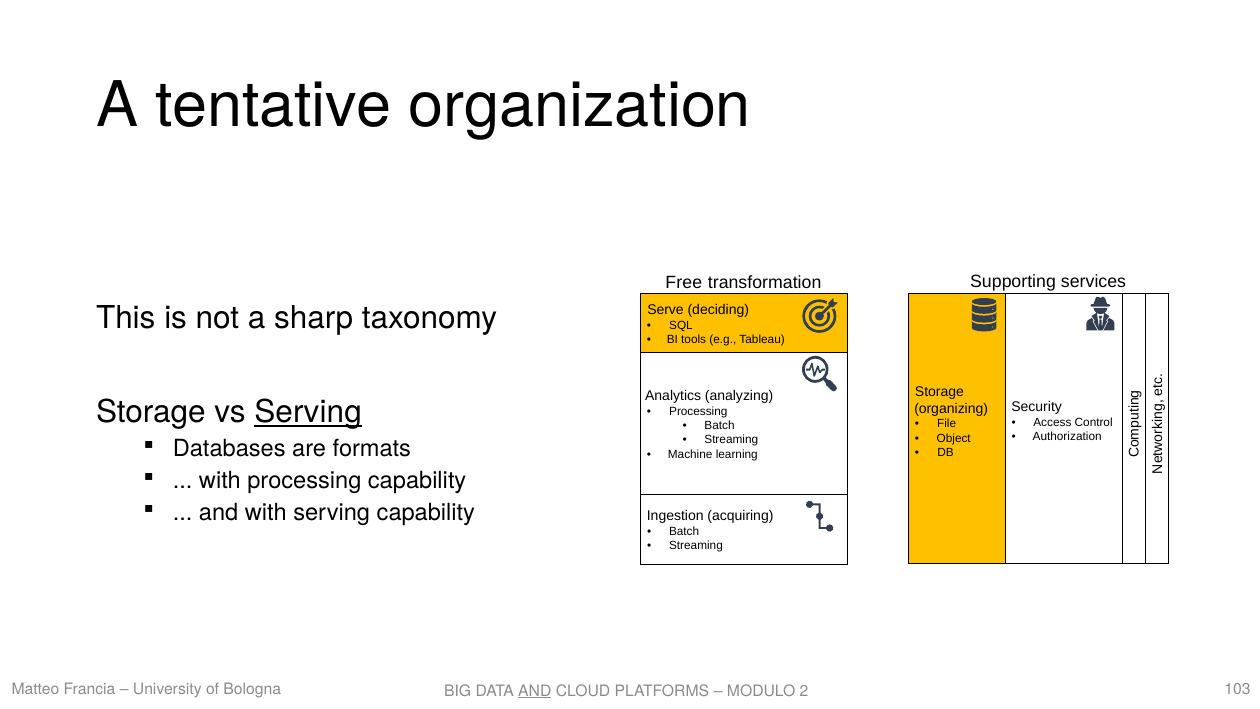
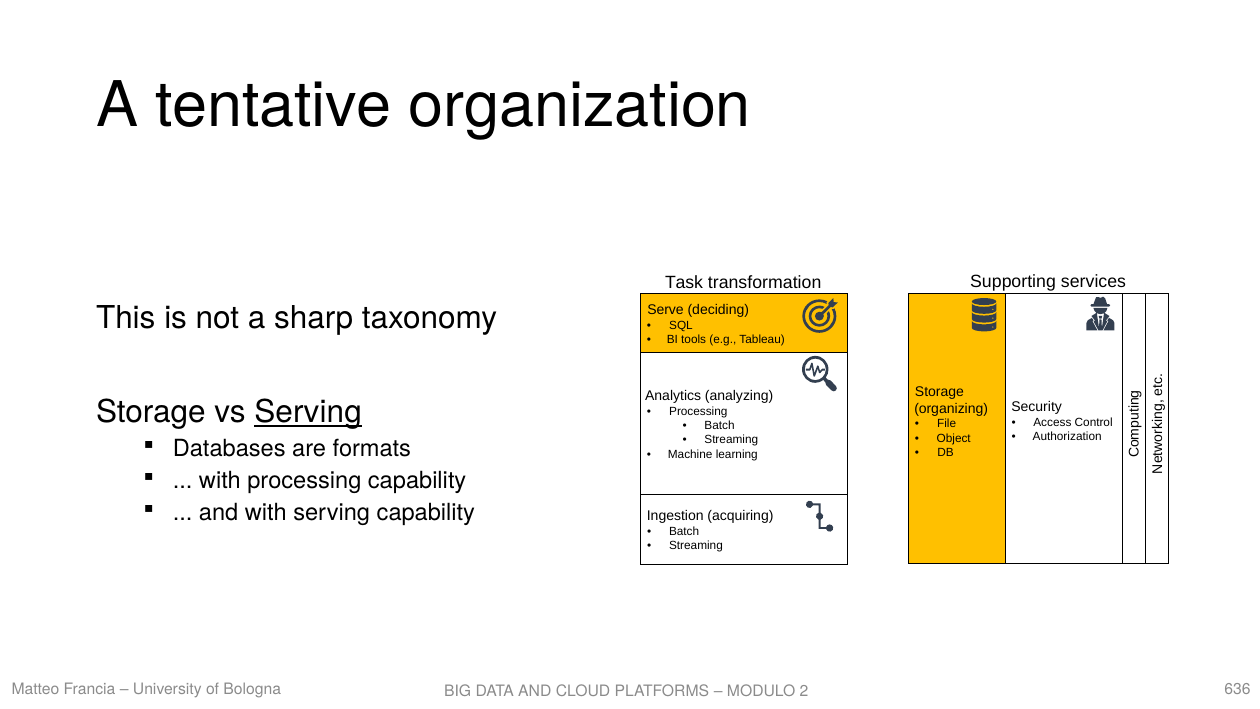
Free: Free -> Task (684, 282)
103: 103 -> 636 (1238, 689)
AND underline: present -> none (535, 691)
